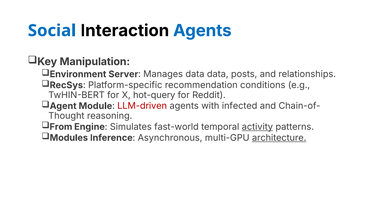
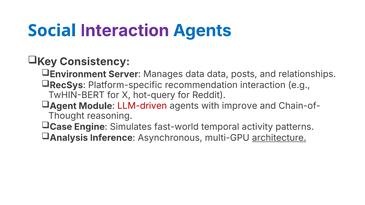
Interaction colour: black -> purple (125, 31)
Manipulation: Manipulation -> Consistency (95, 62)
recommendation conditions: conditions -> interaction (263, 85)
infected: infected -> improve (240, 106)
From: From -> Case (61, 127)
activity underline: present -> none (257, 127)
Modules: Modules -> Analysis (69, 138)
